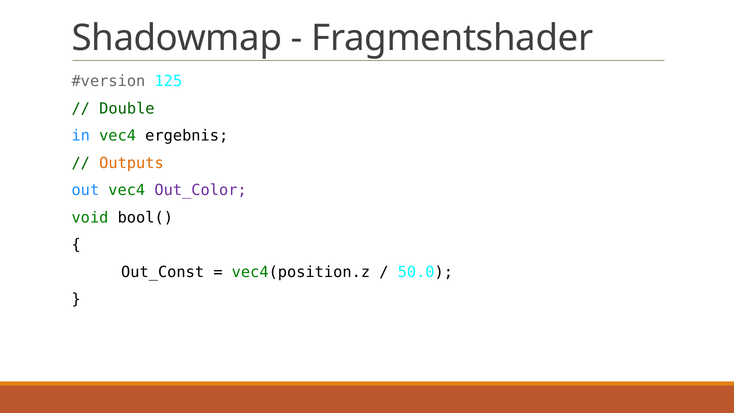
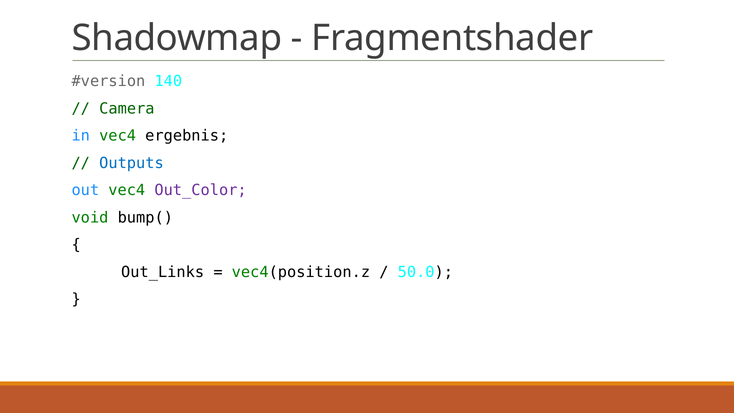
125: 125 -> 140 (168, 81)
Double: Double -> Camera (127, 109)
Outputs colour: orange -> blue (131, 163)
bool(: bool( -> bump( (145, 217)
Out_Const: Out_Const -> Out_Links (163, 272)
